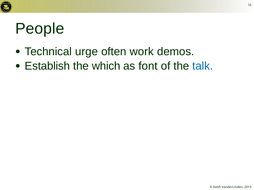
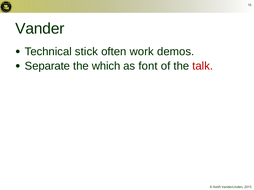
People: People -> Vander (40, 29)
urge: urge -> stick (87, 52)
Establish: Establish -> Separate (47, 66)
talk colour: blue -> red (203, 66)
